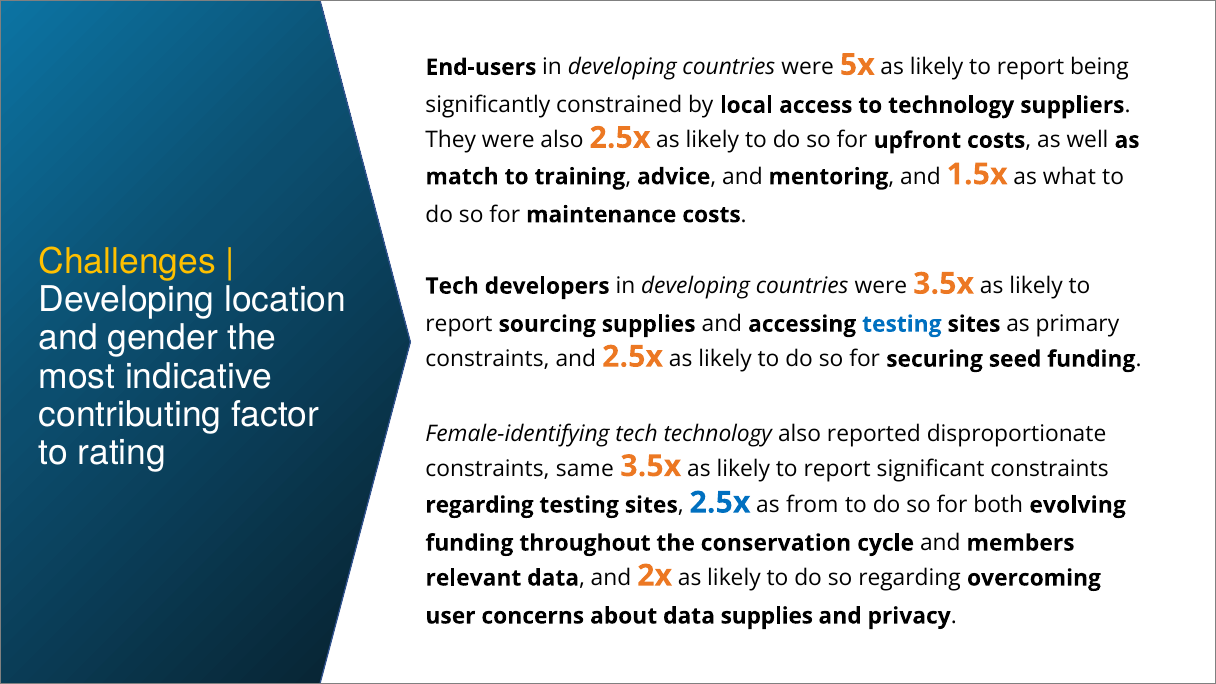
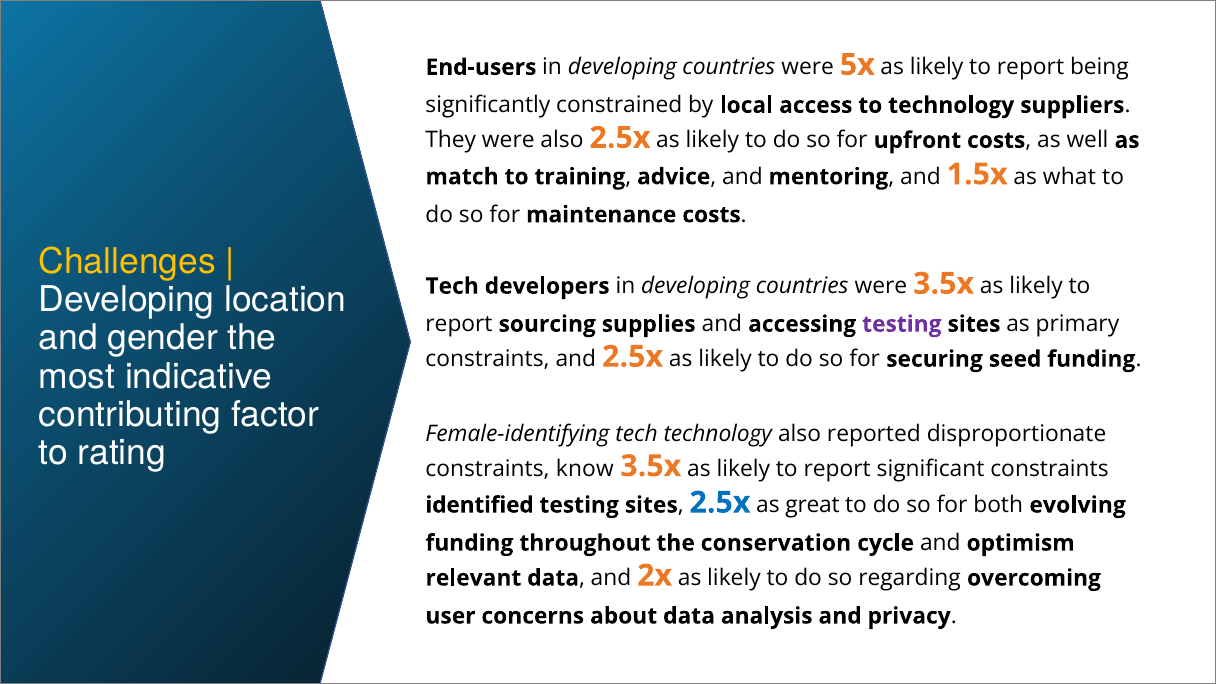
testing colour: blue -> purple (902, 324)
same: same -> know (585, 469)
regarding: regarding -> identified (480, 505)
from: from -> great (813, 505)
members: members -> optimism (1021, 543)
data supplies: supplies -> analysis (767, 616)
